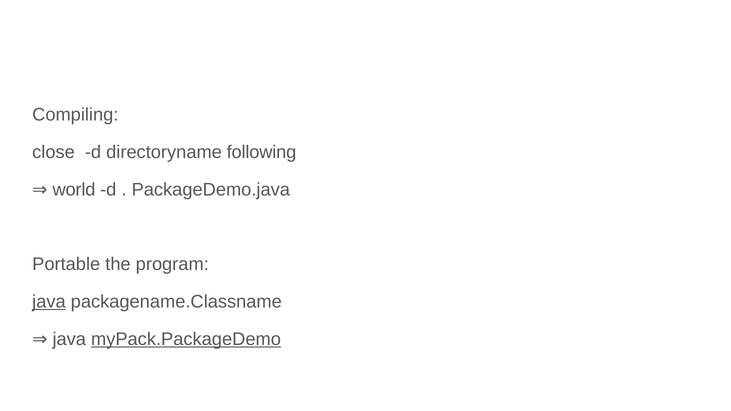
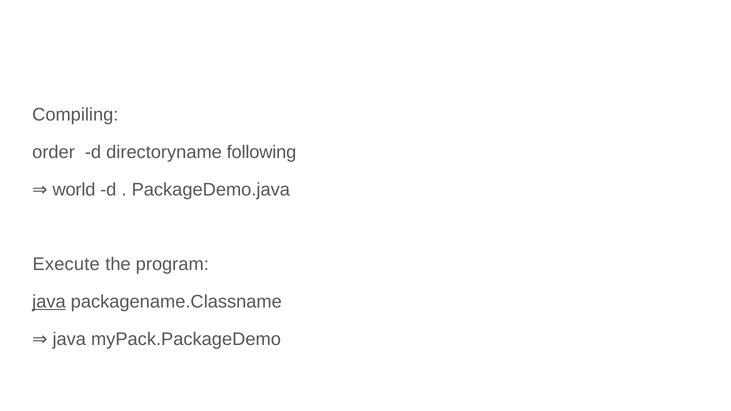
close: close -> order (54, 152)
Portable: Portable -> Execute (66, 264)
myPack.PackageDemo underline: present -> none (186, 339)
